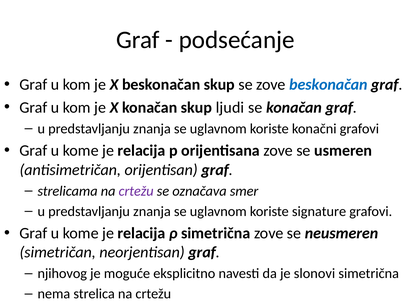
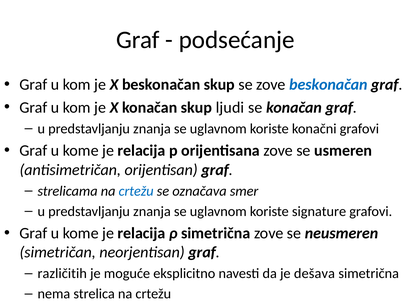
crtežu colour: purple -> blue (136, 191)
njihovog: njihovog -> različitih (62, 274)
slonovi: slonovi -> dešava (314, 274)
